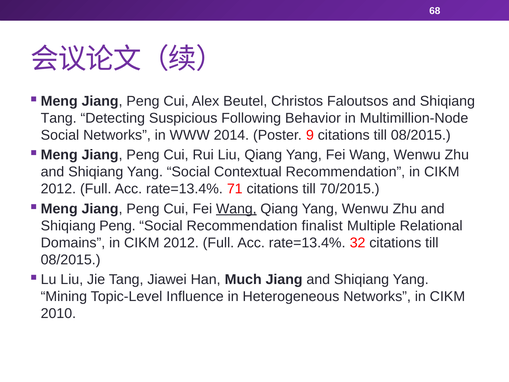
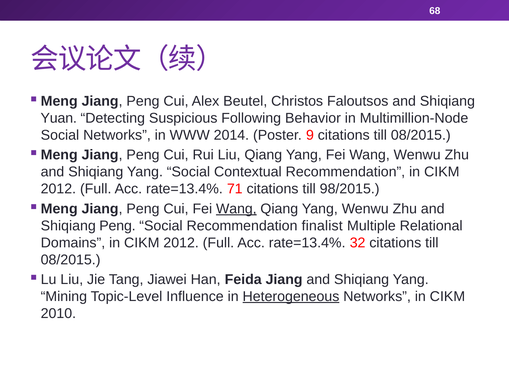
Tang: Tang -> Yuan (59, 118)
70/2015: 70/2015 -> 98/2015 (350, 189)
Much: Much -> Feida (243, 279)
Heterogeneous underline: none -> present (291, 296)
